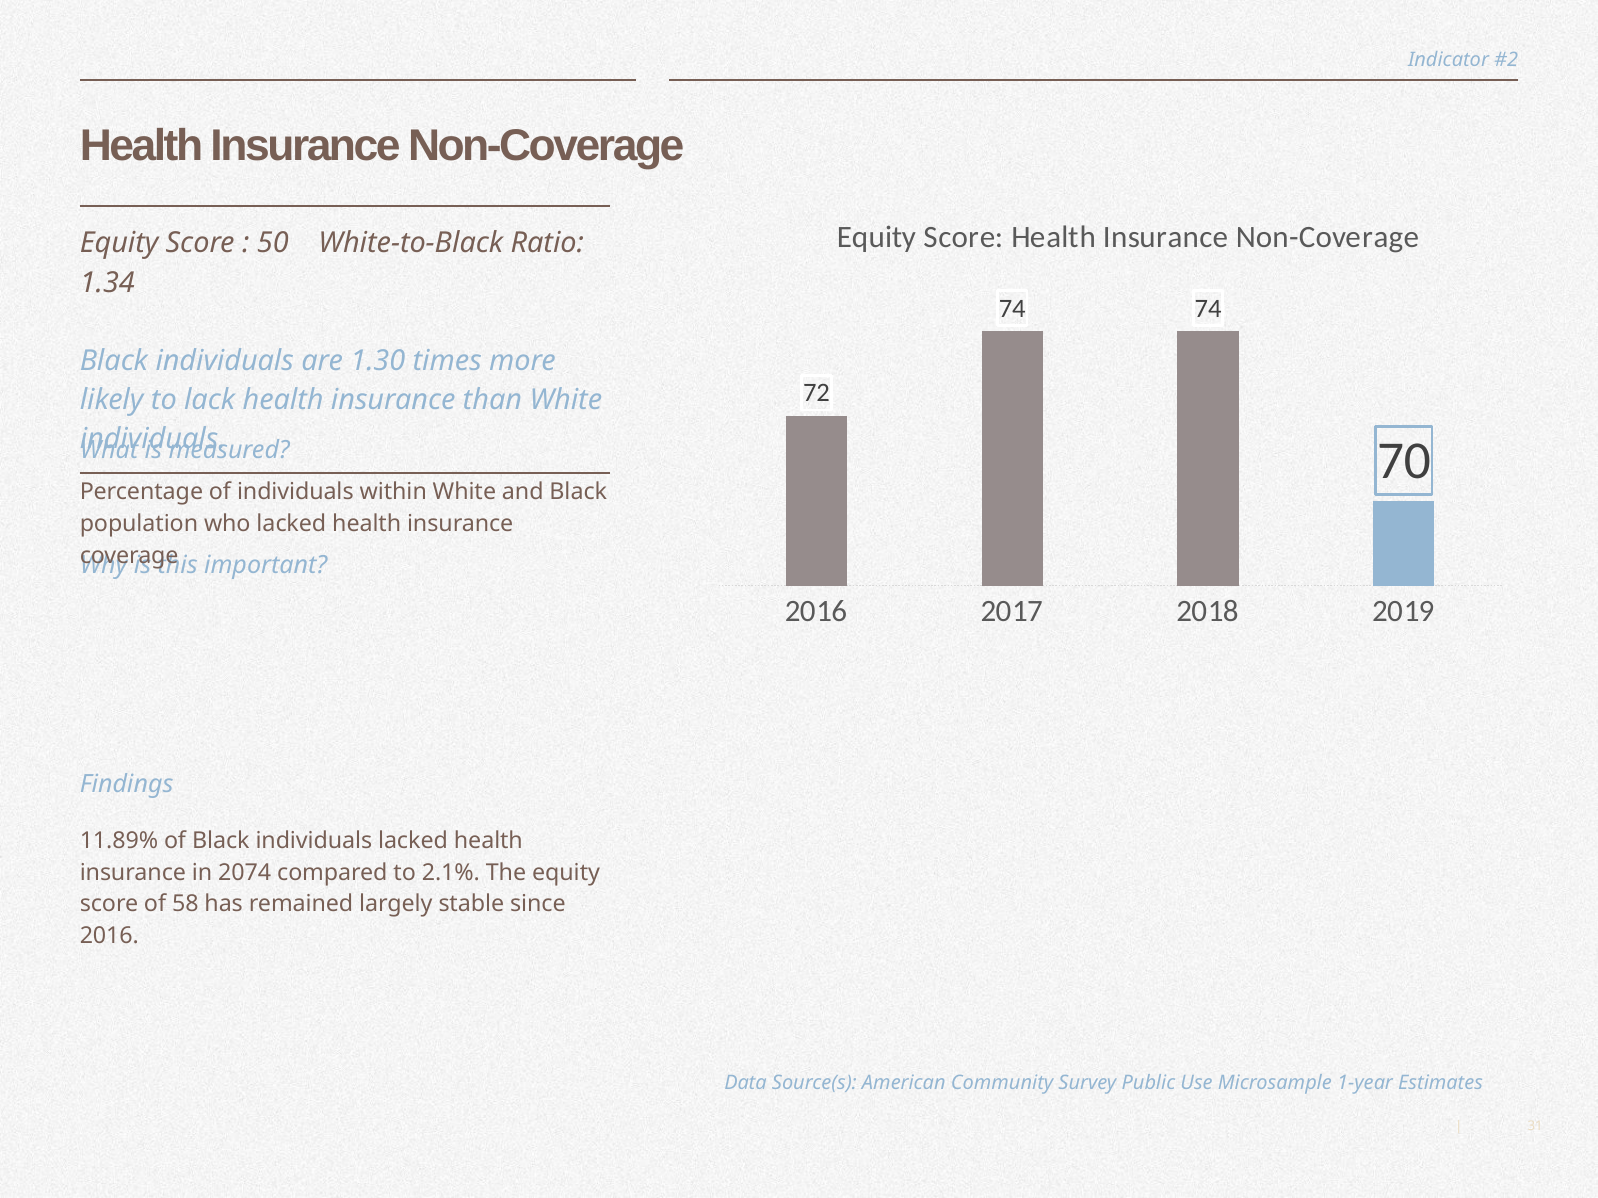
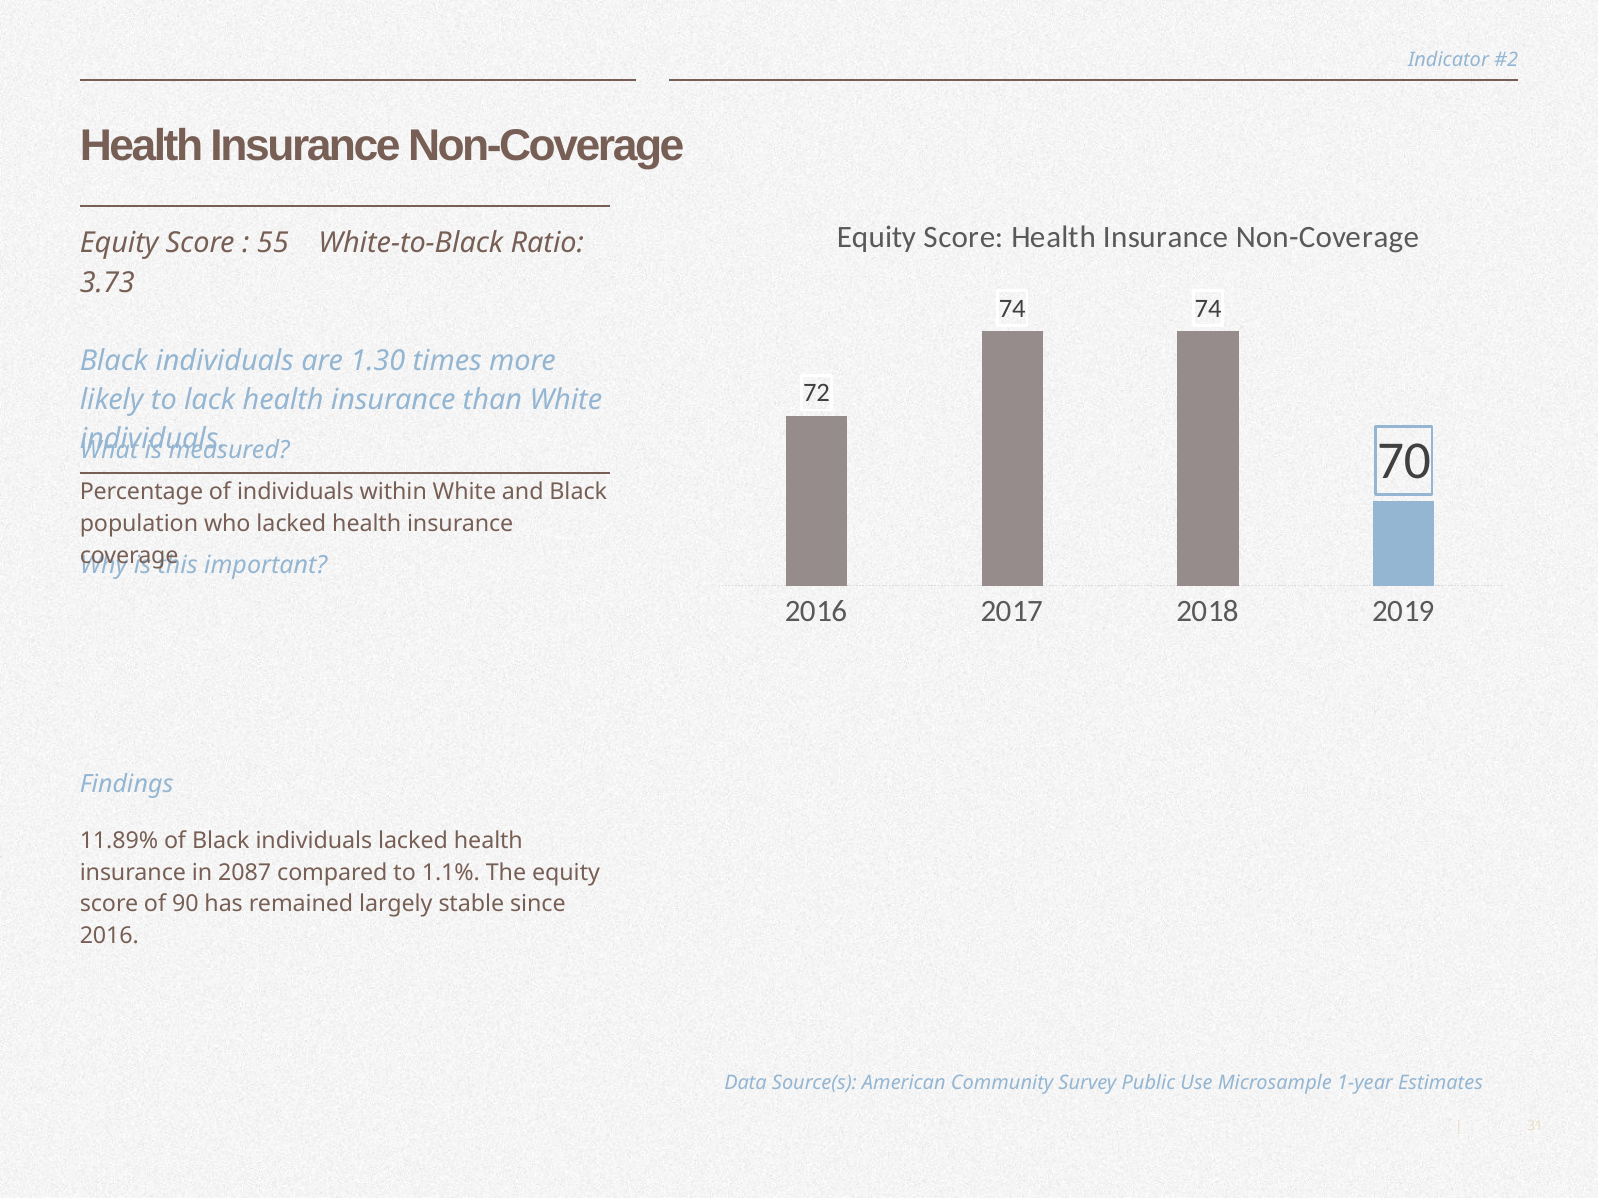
50: 50 -> 55 (273, 244)
1.34: 1.34 -> 3.73 (107, 283)
2074: 2074 -> 2087 (245, 873)
2.1%: 2.1% -> 1.1% (451, 873)
58: 58 -> 90 (185, 905)
